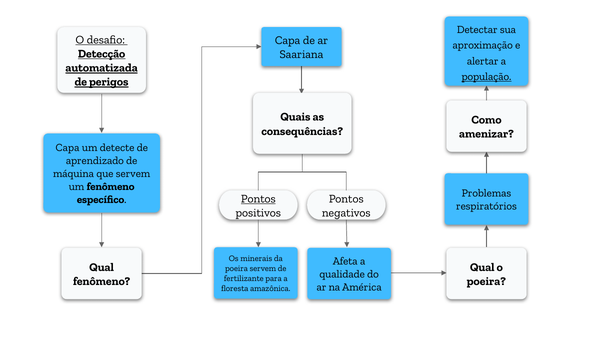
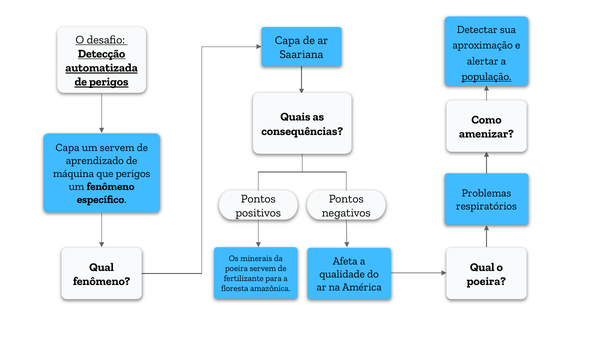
um detecte: detecte -> servem (117, 148)
que servem: servem -> perigos (133, 174)
Pontos underline: present -> none (258, 199)
